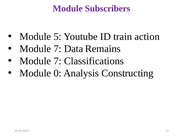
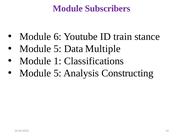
5: 5 -> 6 (58, 37)
action: action -> stance (147, 37)
7: 7 -> 5 (58, 49)
Remains: Remains -> Multiple (103, 49)
7: 7 -> 1 (58, 61)
0: 0 -> 5 (58, 73)
